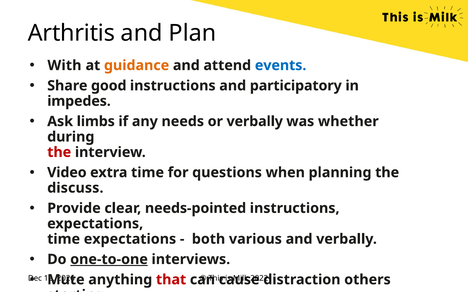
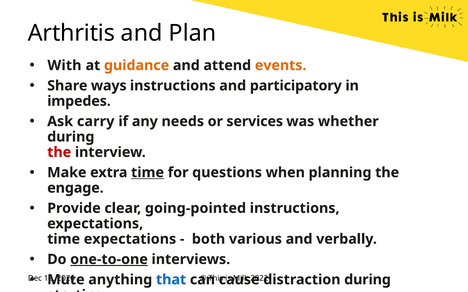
events colour: blue -> orange (281, 65)
good: good -> ways (109, 86)
limbs: limbs -> carry (96, 122)
or verbally: verbally -> services (255, 122)
Video: Video -> Make (67, 173)
time underline: none -> present (148, 173)
discuss: discuss -> engage (75, 188)
needs-pointed: needs-pointed -> going-pointed (195, 209)
that colour: red -> blue (171, 280)
distraction others: others -> during (368, 280)
